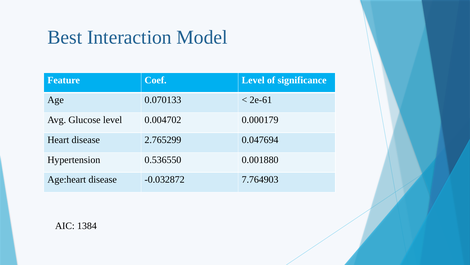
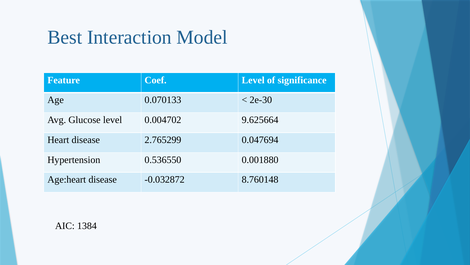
2e-61: 2e-61 -> 2e-30 (261, 100)
0.000179: 0.000179 -> 9.625664 (260, 120)
7.764903: 7.764903 -> 8.760148 (260, 179)
